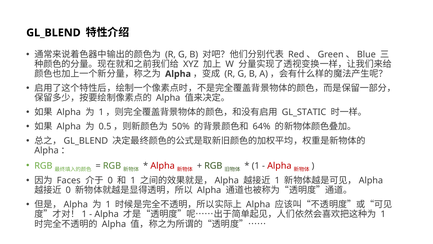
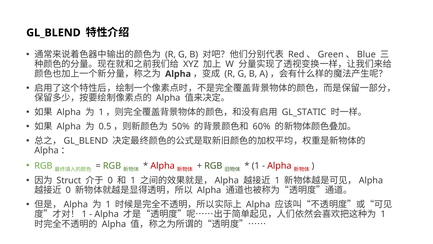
64%: 64% -> 60% (262, 126)
Faces: Faces -> Struct (69, 180)
